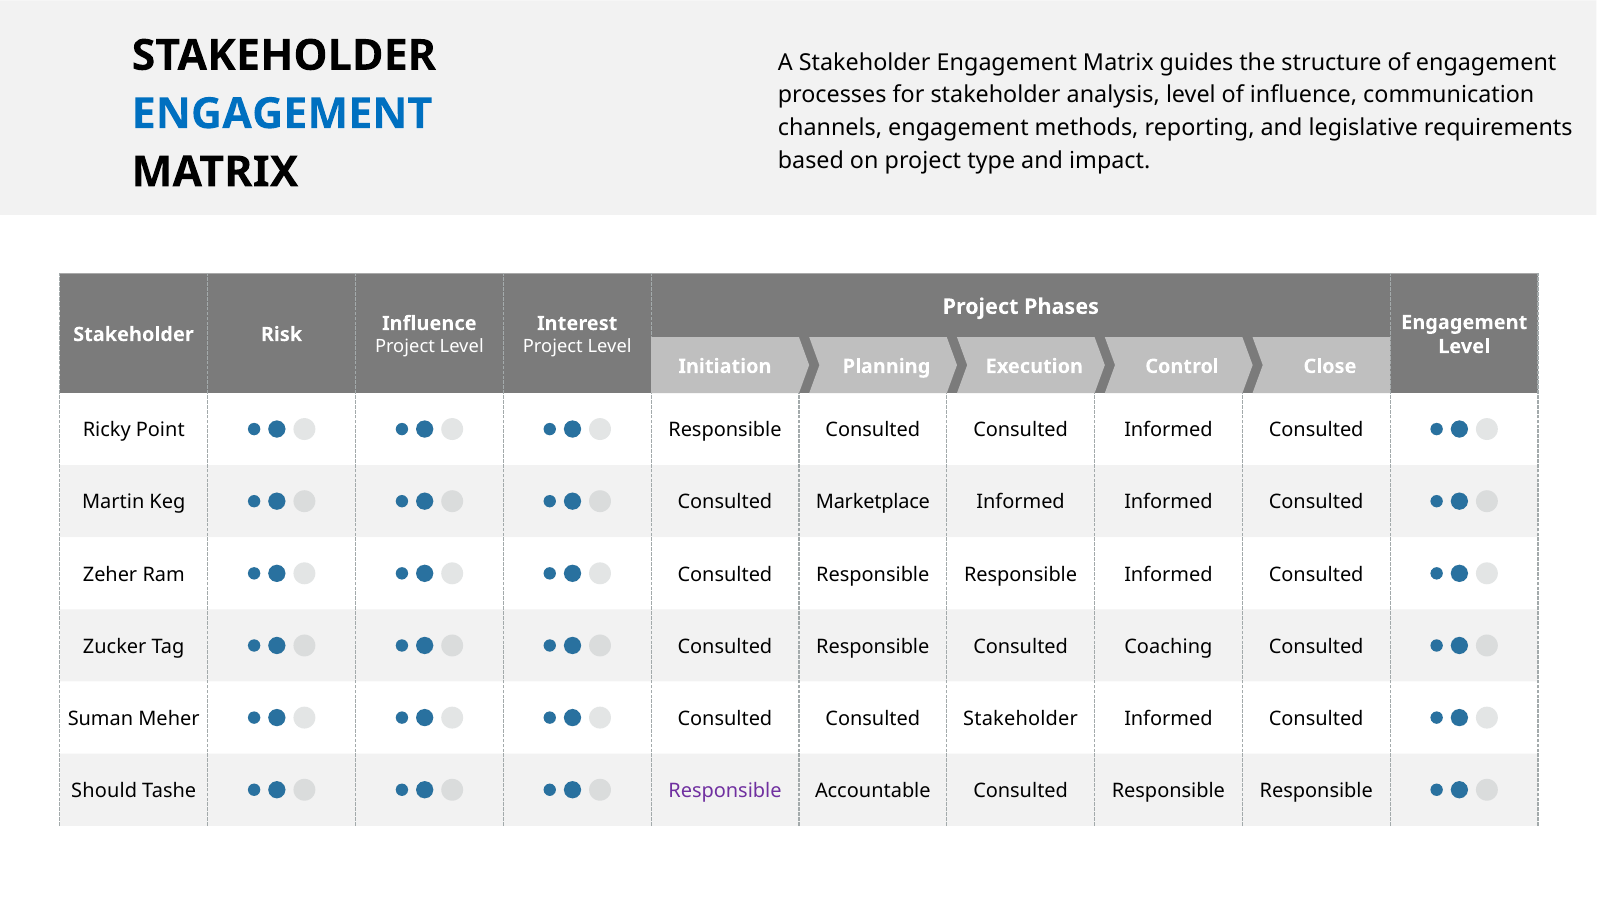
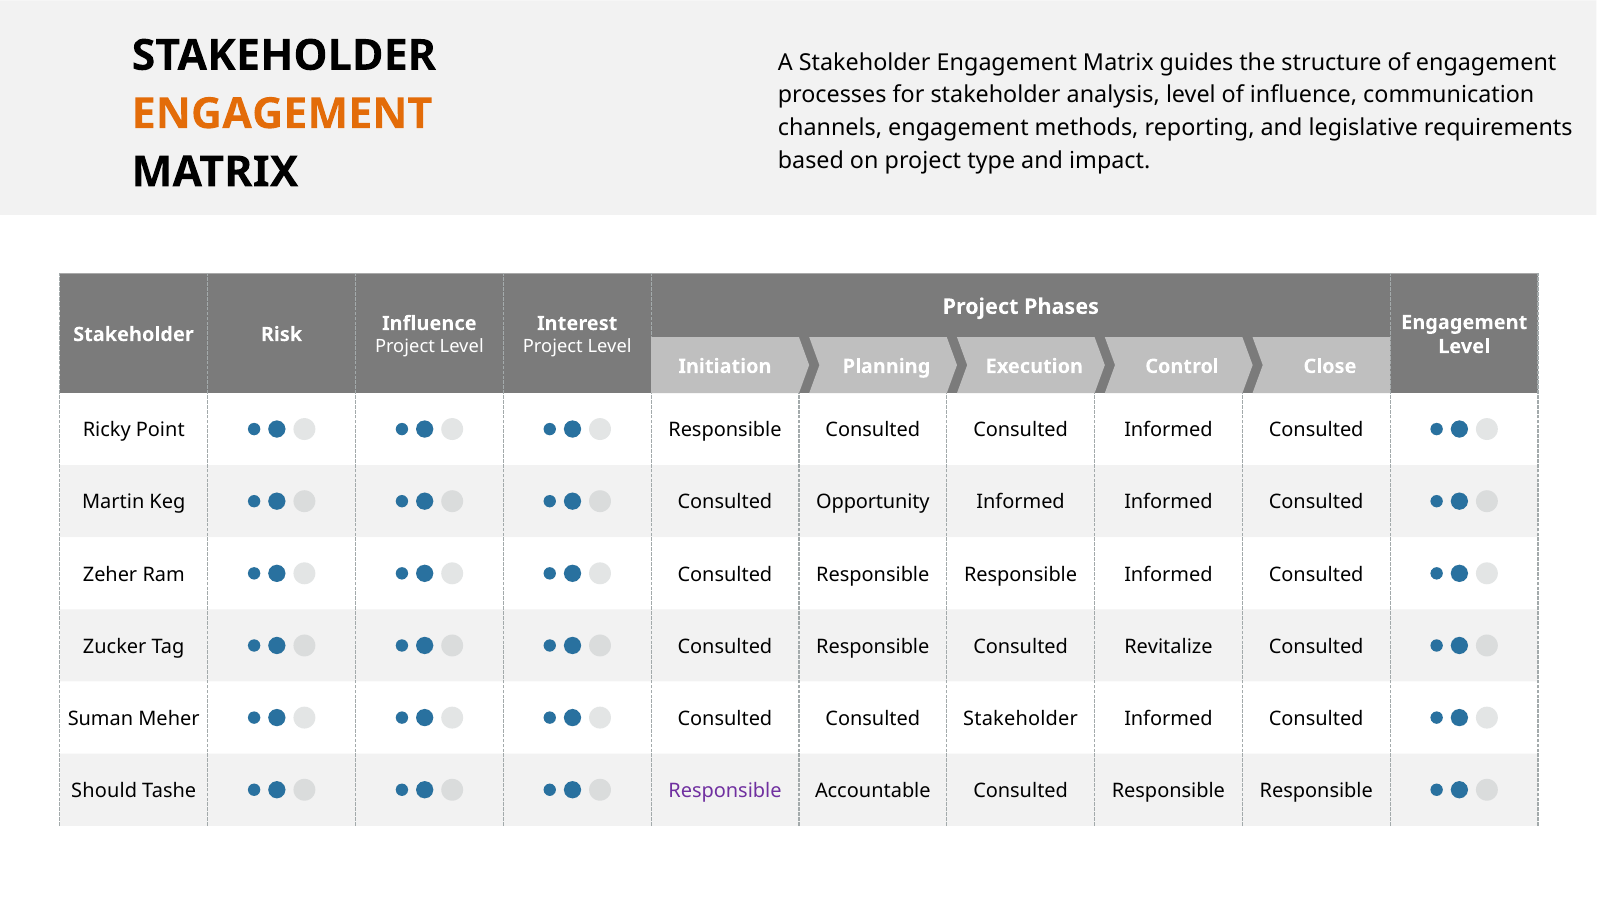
ENGAGEMENT colour: blue -> orange (282, 114)
Marketplace: Marketplace -> Opportunity (873, 502)
Coaching: Coaching -> Revitalize (1168, 646)
